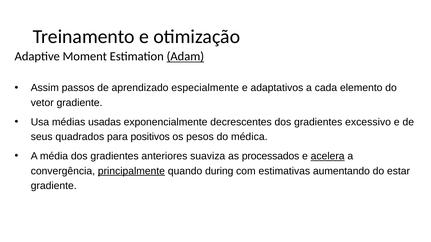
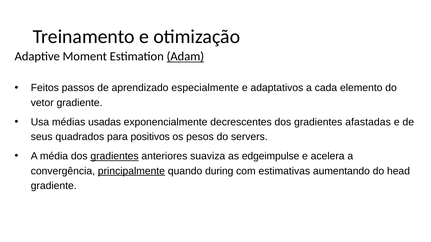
Assim: Assim -> Feitos (45, 88)
excessivo: excessivo -> afastadas (368, 122)
médica: médica -> servers (249, 137)
gradientes underline: none -> present (115, 156)
processados: processados -> edgeimpulse (271, 156)
acelera underline: present -> none (328, 156)
estar: estar -> head (398, 171)
